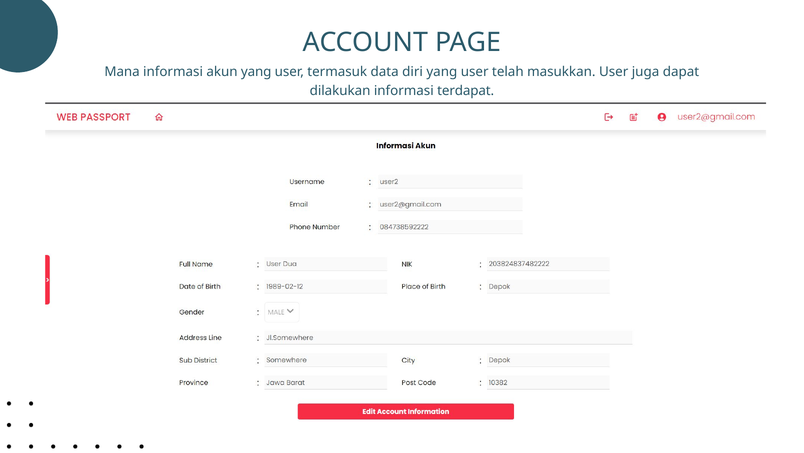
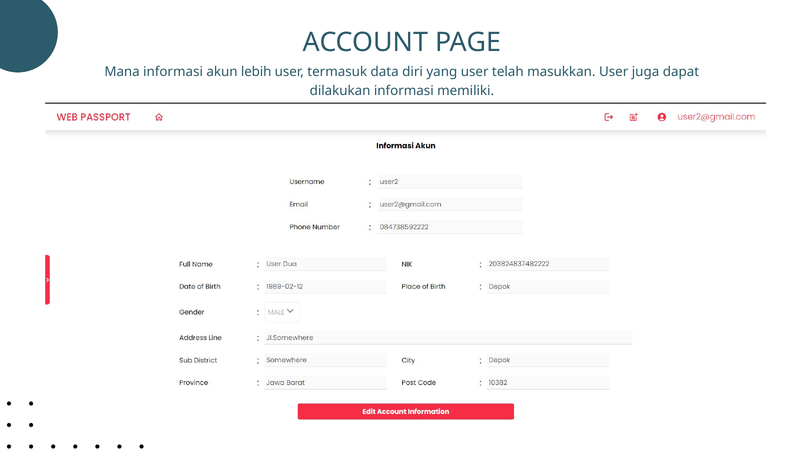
akun yang: yang -> lebih (256, 72)
terdapat: terdapat -> memiliki (466, 91)
